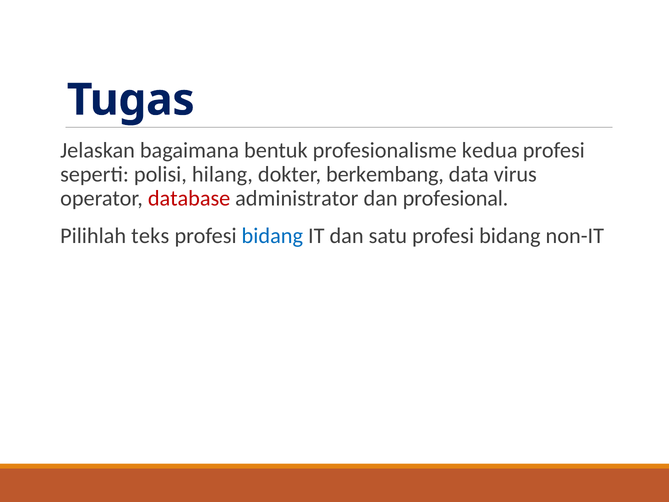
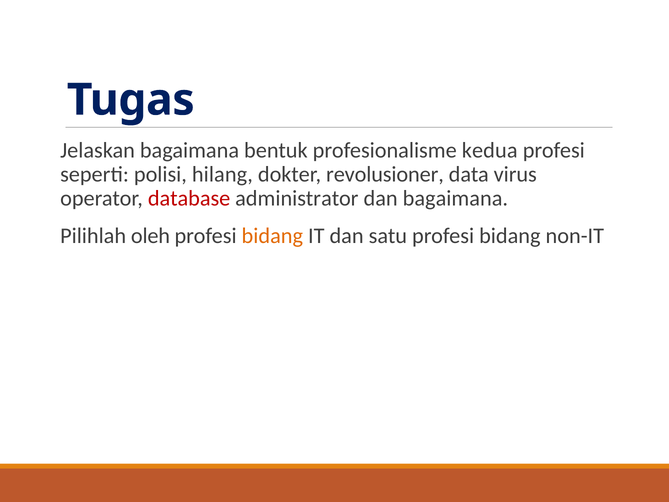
berkembang: berkembang -> revolusioner (385, 174)
dan profesional: profesional -> bagaimana (455, 199)
teks: teks -> oleh (150, 236)
bidang colour: blue -> orange (272, 236)
